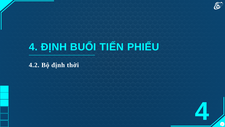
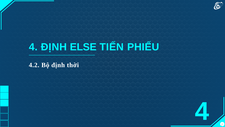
BUỔI: BUỔI -> ELSE (83, 47)
